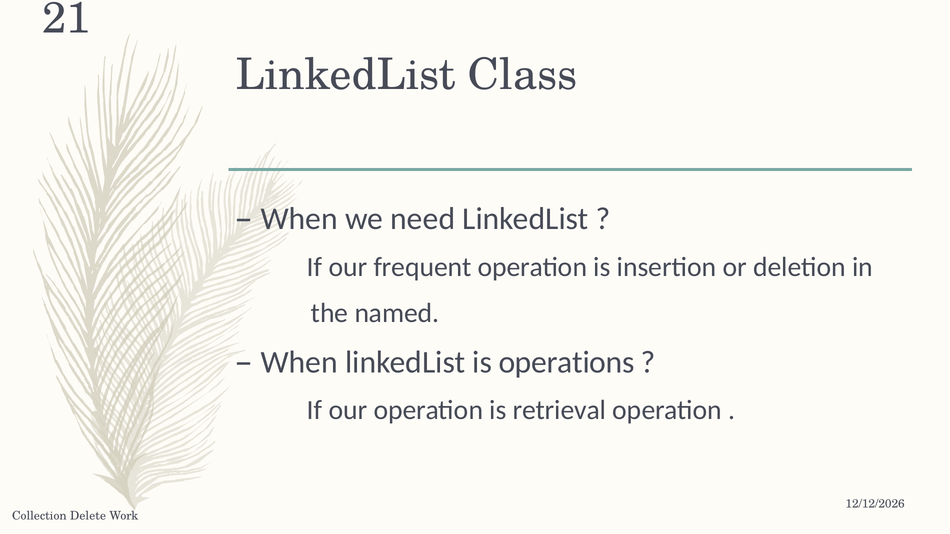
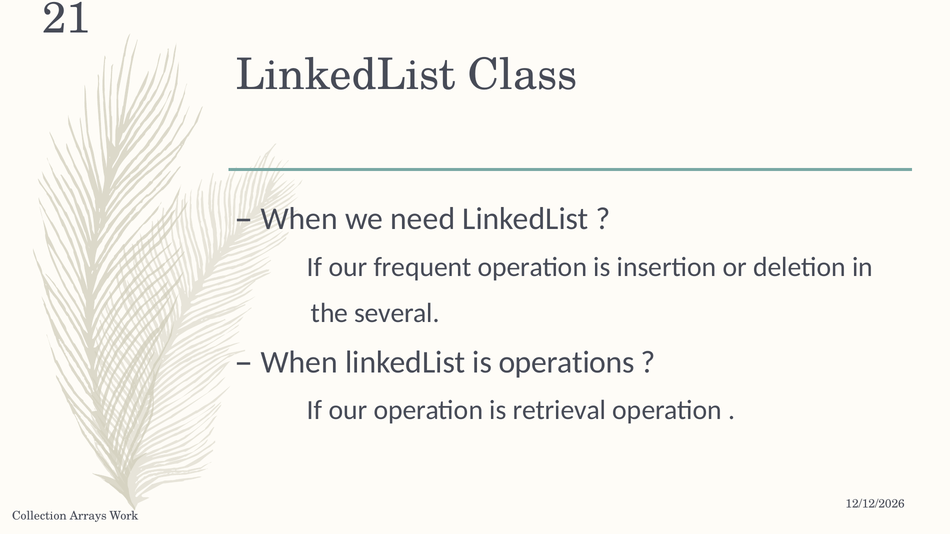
named: named -> several (397, 313)
Delete: Delete -> Arrays (88, 516)
